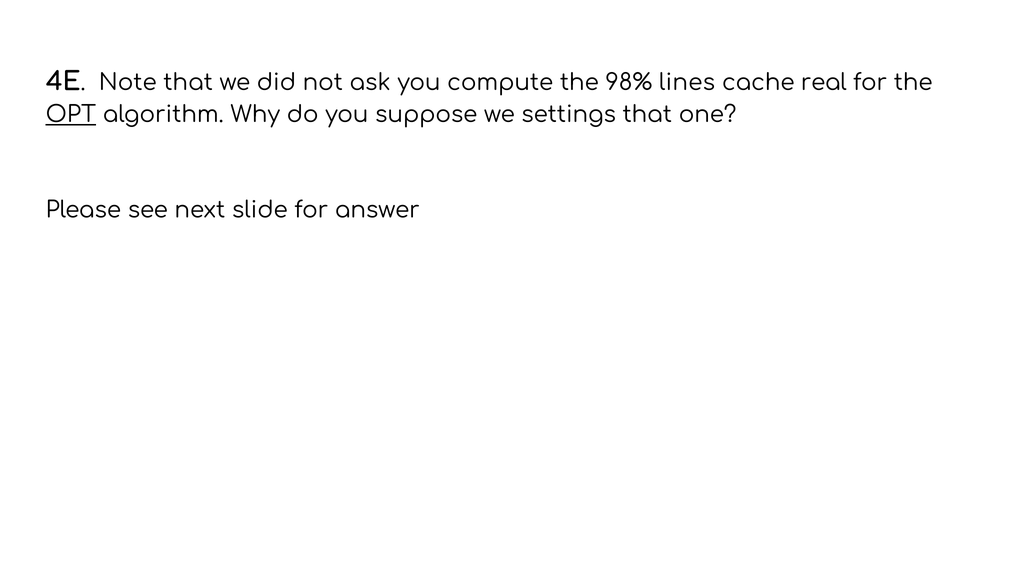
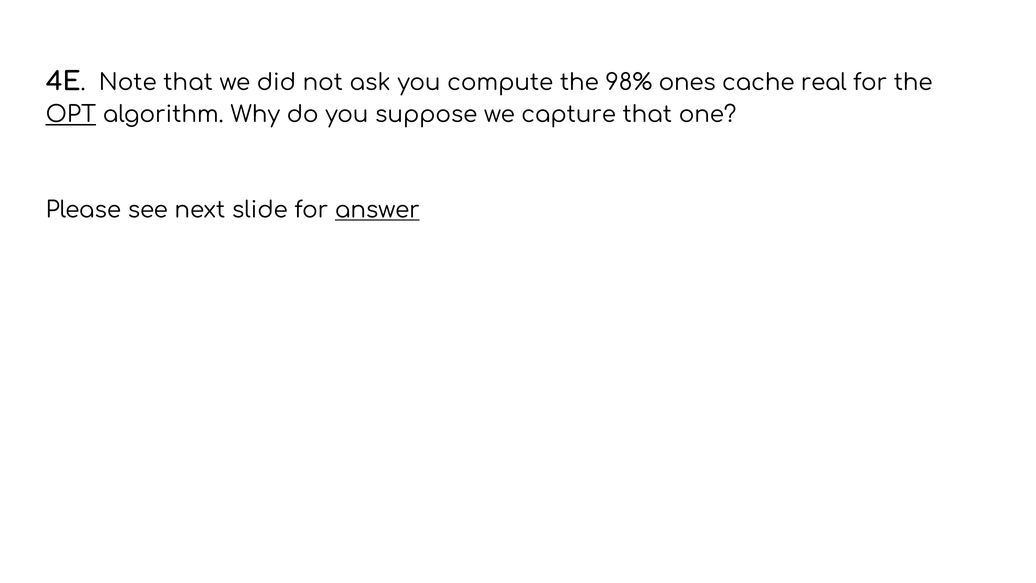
lines: lines -> ones (687, 83)
settings: settings -> capture (569, 115)
answer underline: none -> present (377, 210)
